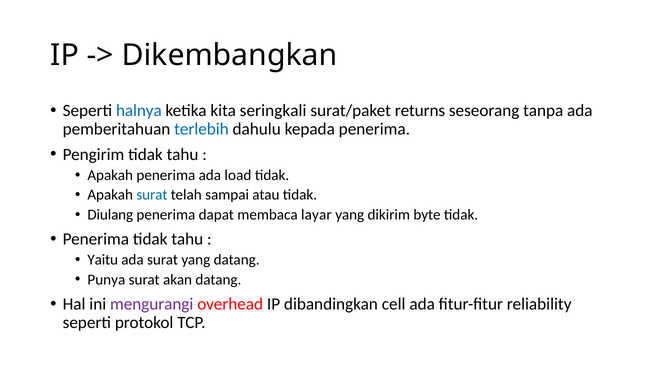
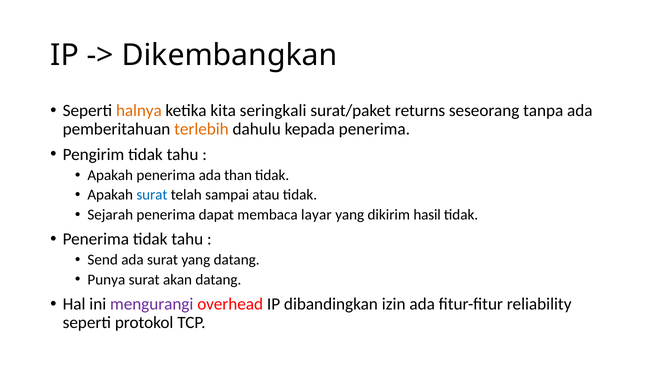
halnya colour: blue -> orange (139, 110)
terlebih colour: blue -> orange (201, 129)
load: load -> than (238, 175)
Diulang: Diulang -> Sejarah (110, 215)
byte: byte -> hasil (427, 215)
Yaitu: Yaitu -> Send (103, 260)
cell: cell -> izin (394, 304)
